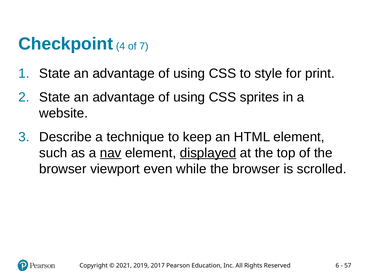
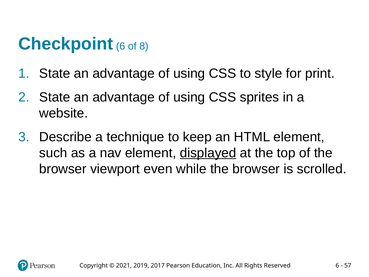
Checkpoint 4: 4 -> 6 (121, 46)
7: 7 -> 8 (144, 46)
nav underline: present -> none (111, 153)
